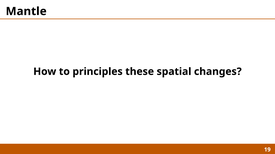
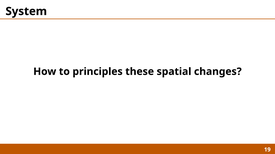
Mantle: Mantle -> System (26, 11)
